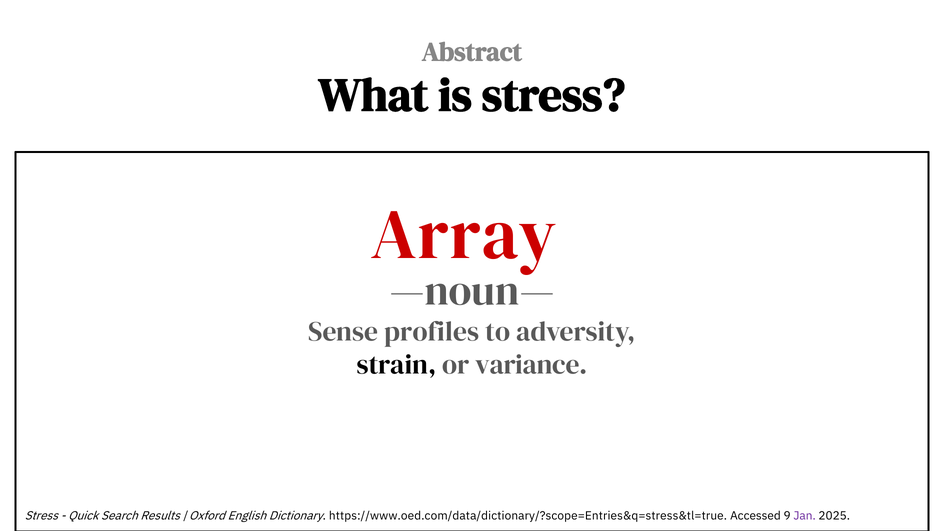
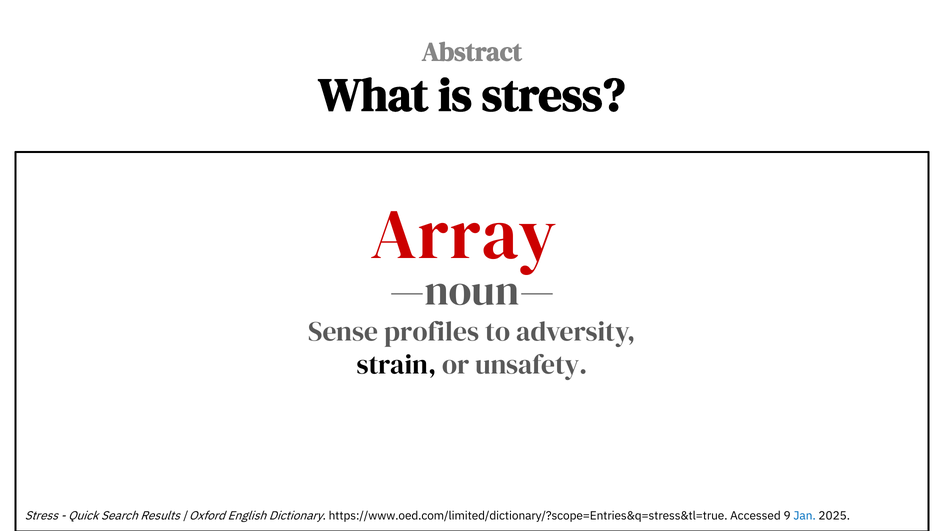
variance: variance -> unsafety (531, 365)
https://www.oed.com/data/dictionary/?scope=Entries&q=stress&tl=true: https://www.oed.com/data/dictionary/?scope=Entries&q=stress&tl=true -> https://www.oed.com/limited/dictionary/?scope=Entries&q=stress&tl=true (528, 516)
Jan colour: purple -> blue (805, 516)
